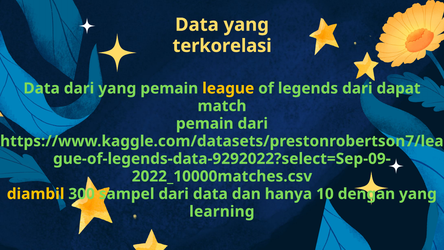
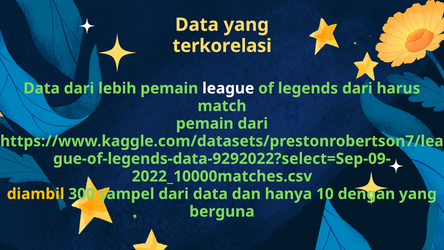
dari yang: yang -> lebih (117, 88)
league colour: yellow -> white (228, 88)
dapat: dapat -> harus (398, 88)
learning: learning -> berguna (222, 211)
